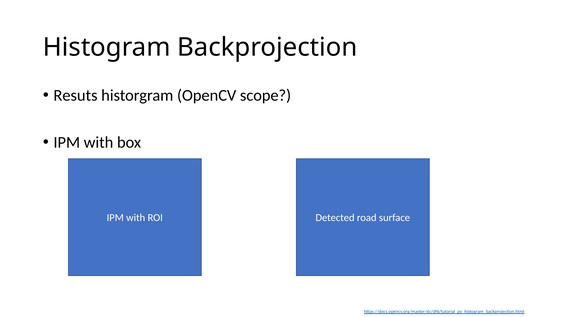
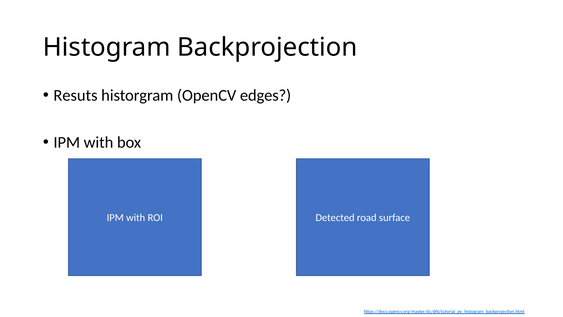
scope: scope -> edges (266, 95)
